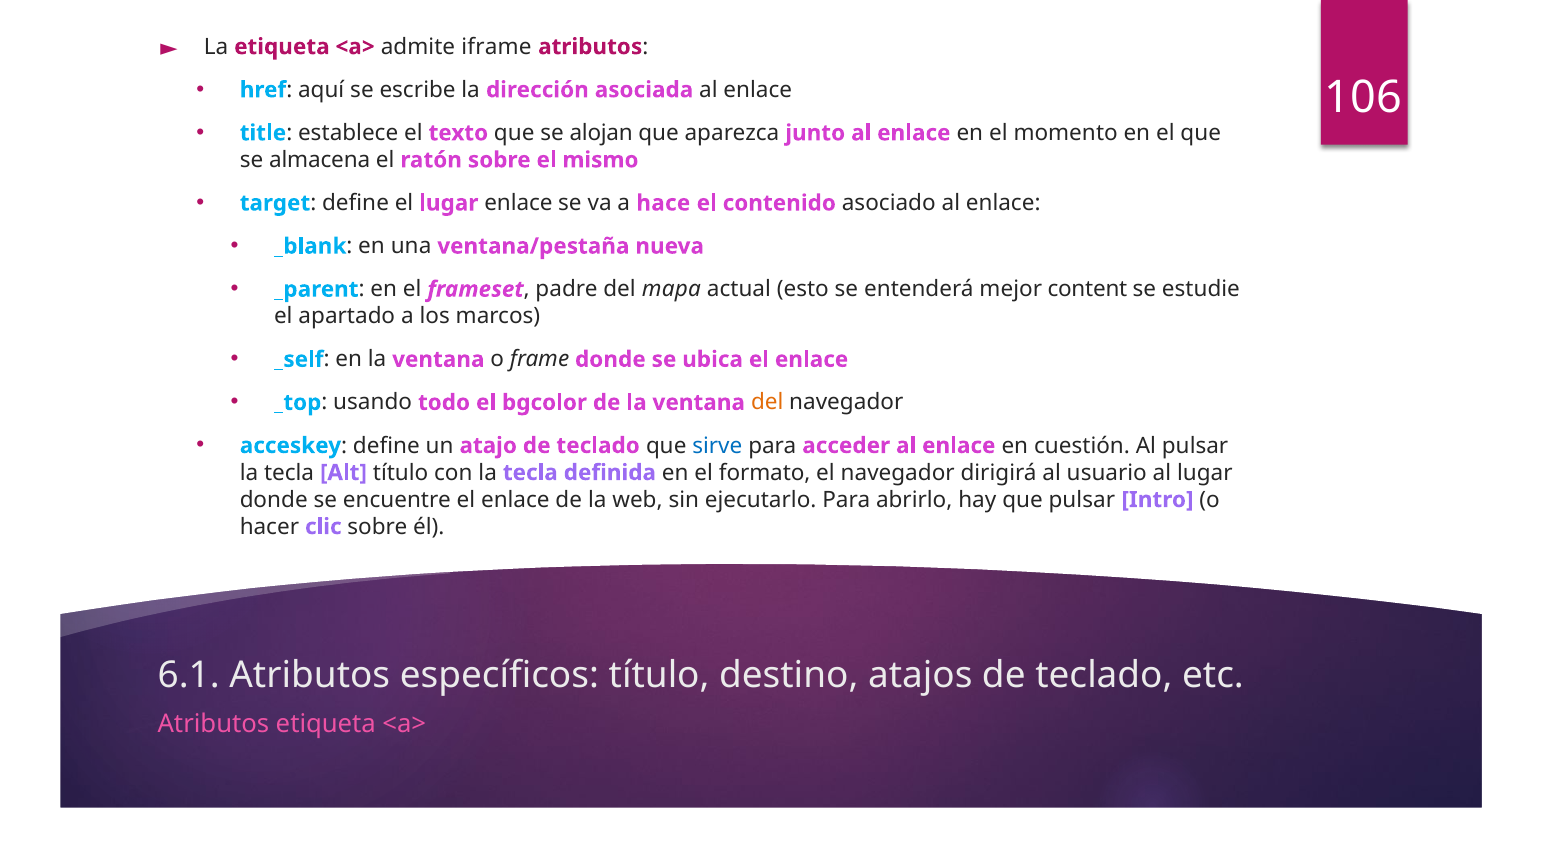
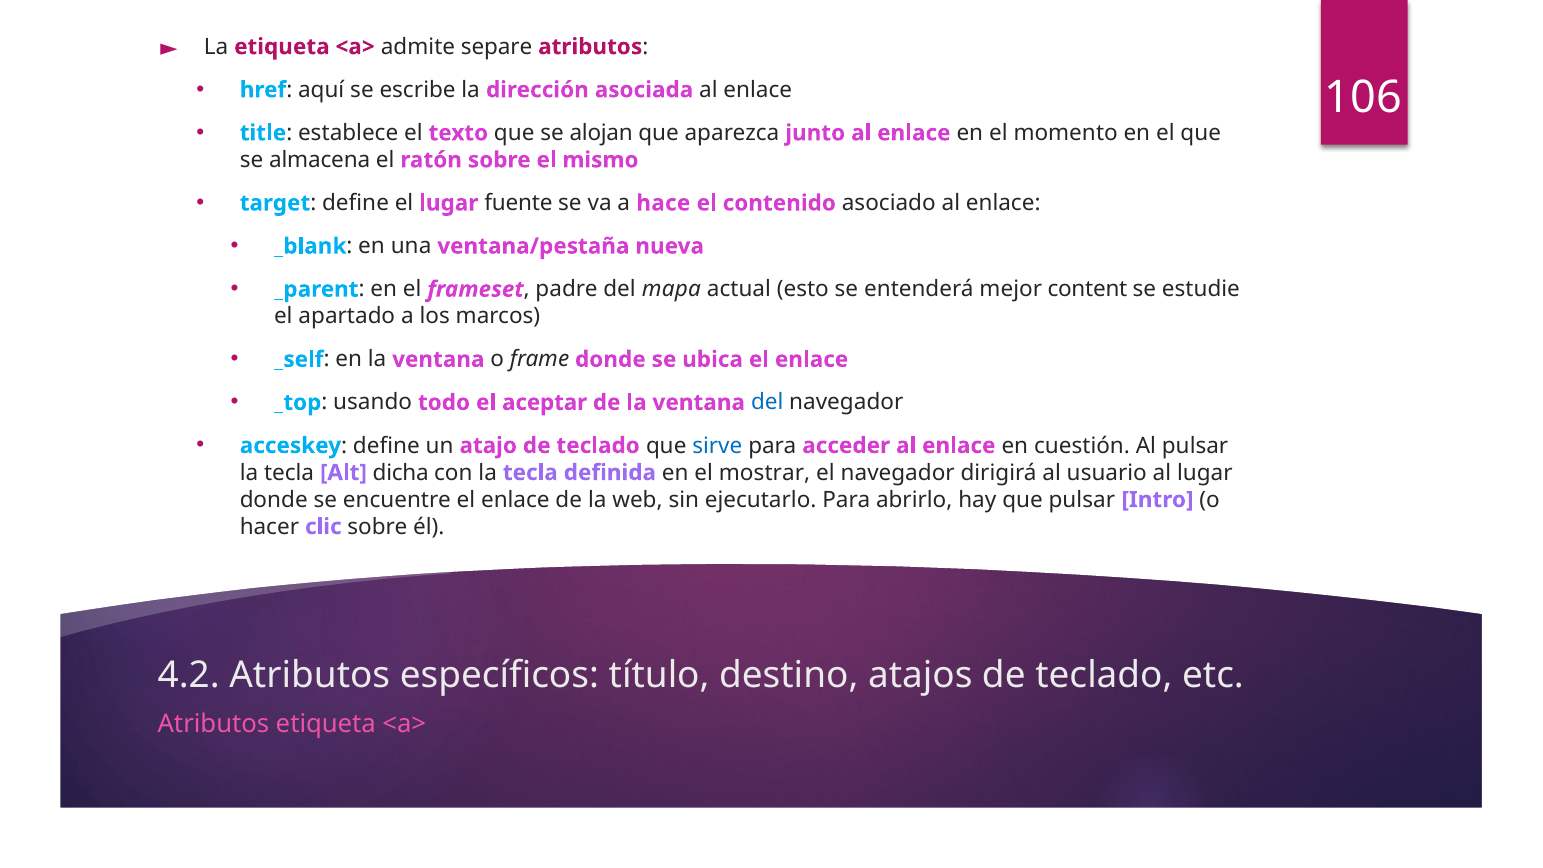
iframe: iframe -> separe (497, 47)
lugar enlace: enlace -> fuente (518, 203)
bgcolor: bgcolor -> aceptar (545, 402)
del colour: orange -> blue (767, 402)
Alt título: título -> dicha (401, 473)
formato: formato -> mostrar (765, 473)
6.1: 6.1 -> 4.2 (189, 675)
